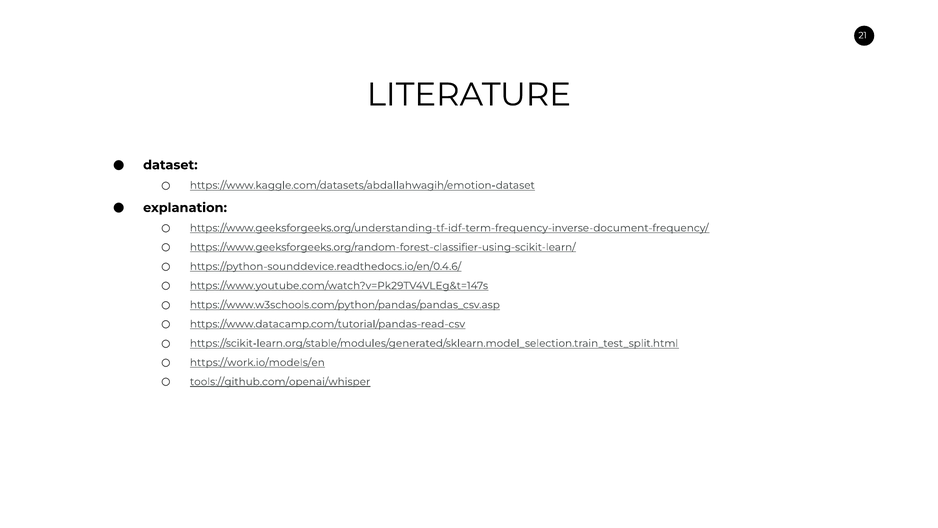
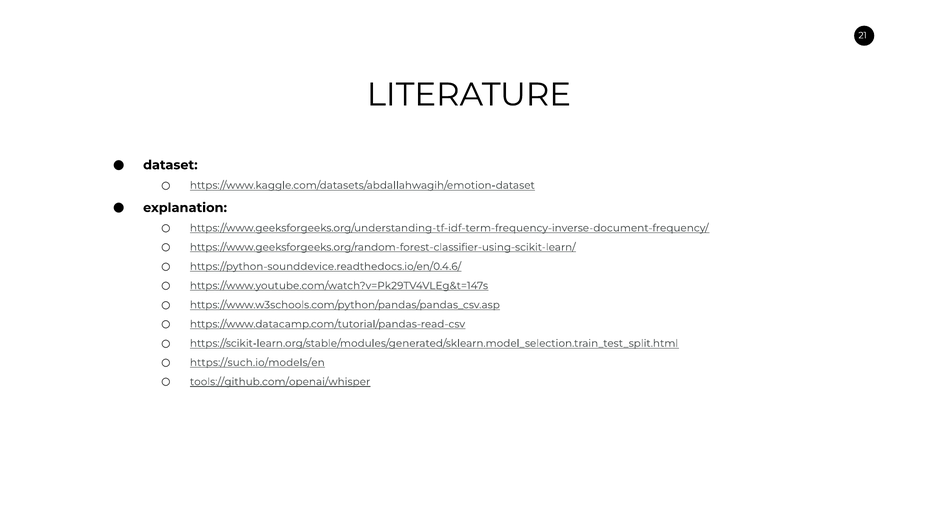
https://work.io/models/en: https://work.io/models/en -> https://such.io/models/en (257, 362)
